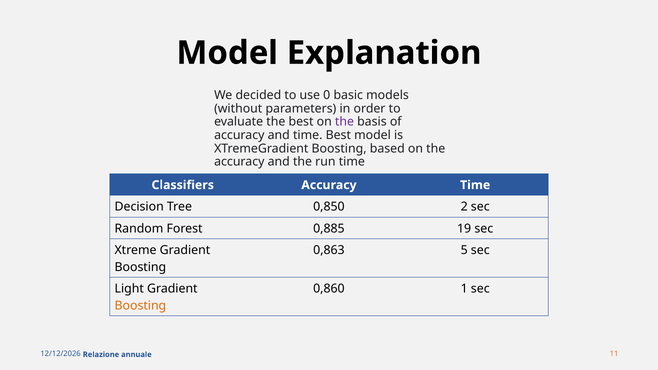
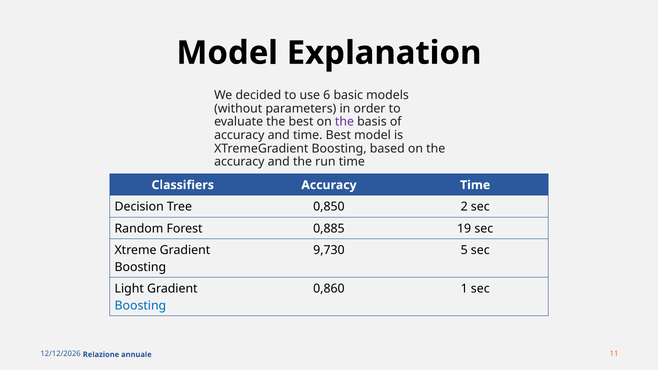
0: 0 -> 6 (327, 95)
0,863: 0,863 -> 9,730 (329, 250)
Boosting colour: orange -> blue (140, 306)
